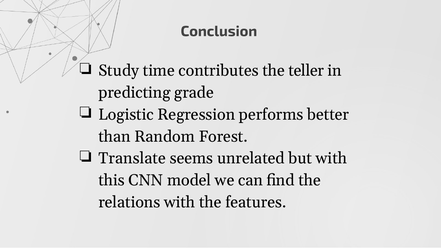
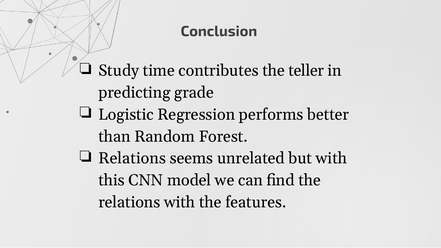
Translate: Translate -> Relations (132, 158)
